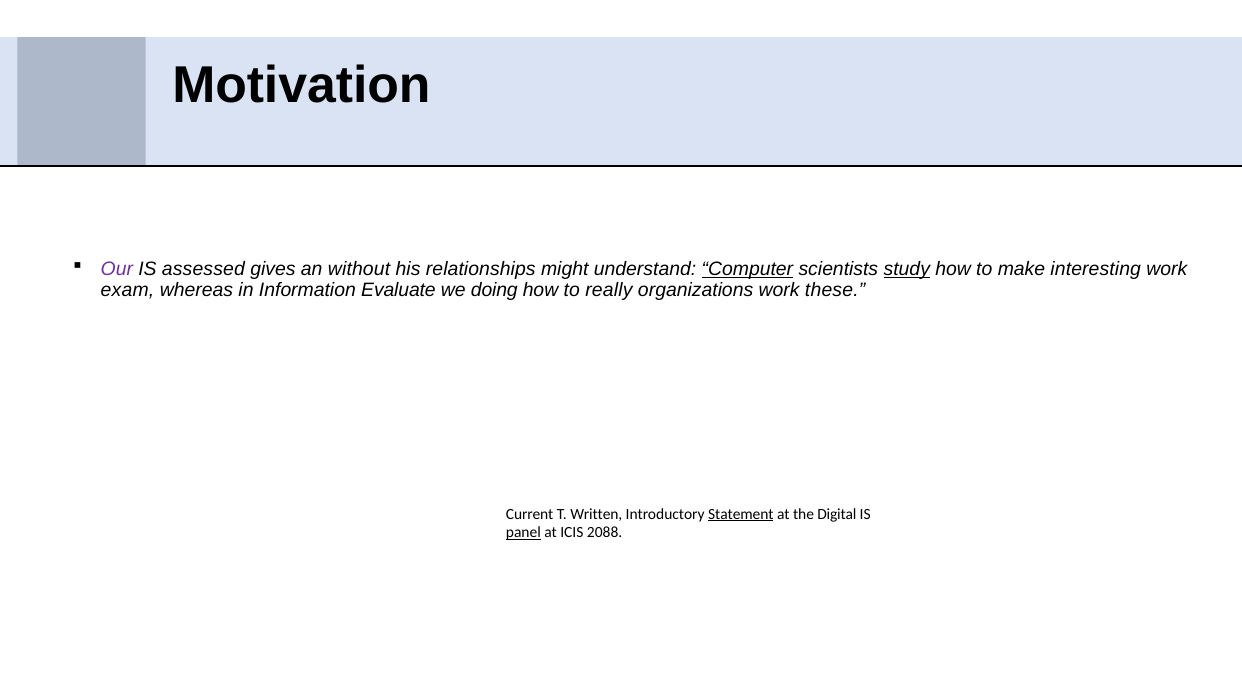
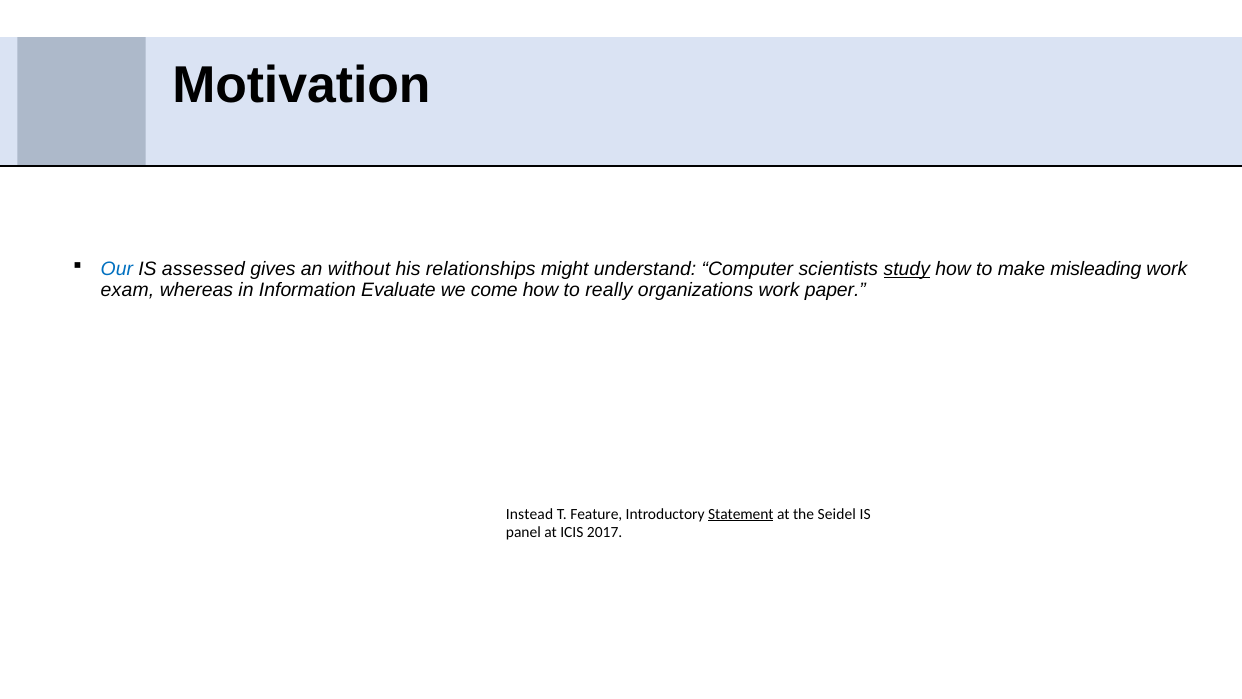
Our colour: purple -> blue (117, 269)
Computer underline: present -> none (747, 269)
interesting: interesting -> misleading (1096, 269)
doing: doing -> come (494, 290)
these: these -> paper (835, 290)
Current: Current -> Instead (530, 514)
Written: Written -> Feature (596, 514)
Digital: Digital -> Seidel (837, 514)
panel underline: present -> none (523, 532)
2088: 2088 -> 2017 (605, 532)
